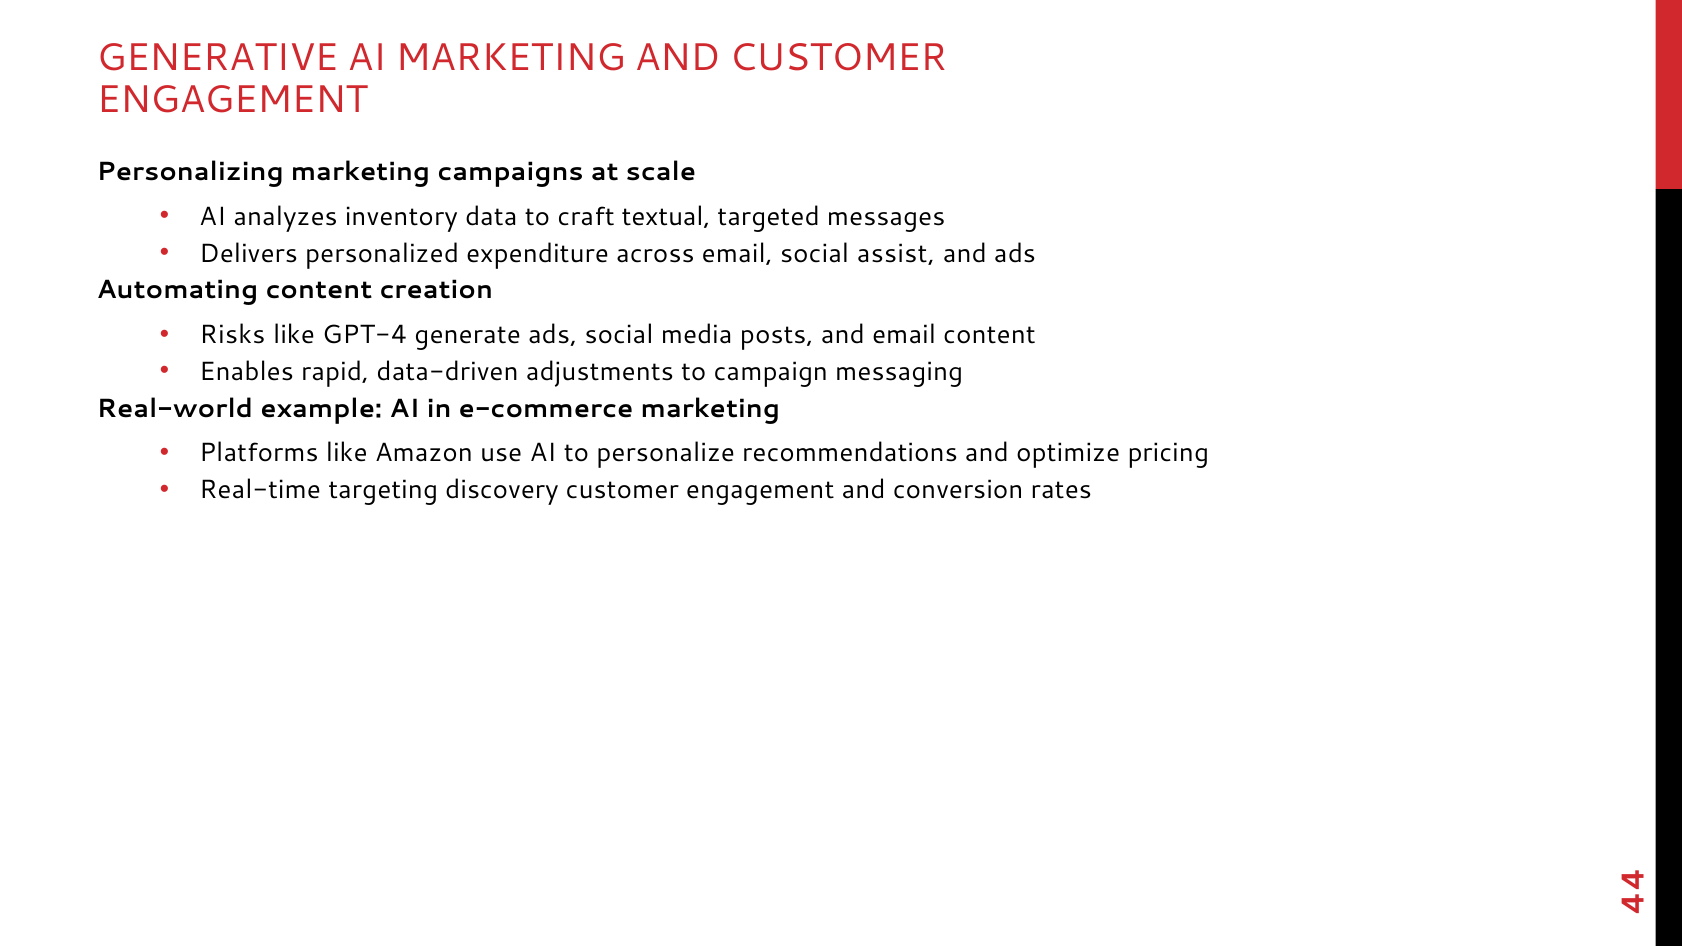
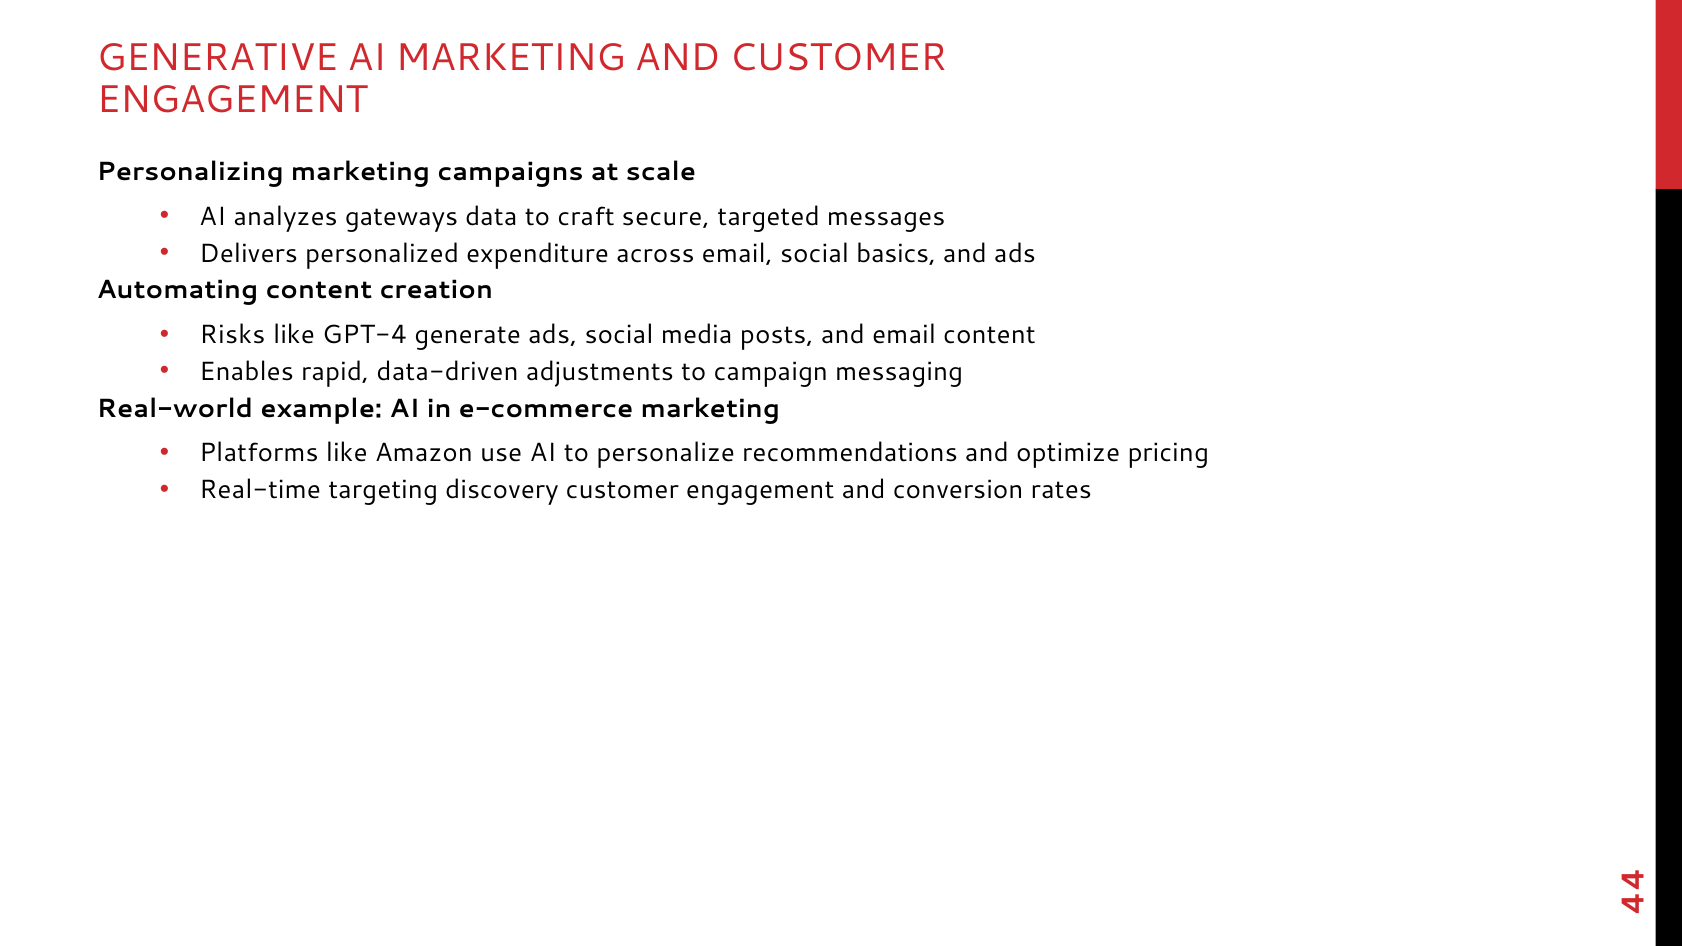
inventory: inventory -> gateways (401, 217)
textual: textual -> secure (666, 217)
assist: assist -> basics (896, 254)
